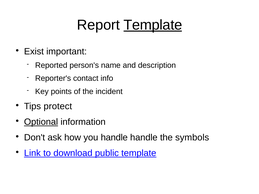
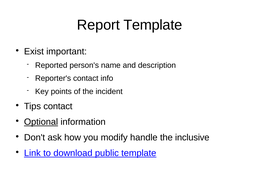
Template underline: present -> none (153, 25)
Tips protect: protect -> contact (58, 106)
you handle: handle -> modify (114, 138)
symbols: symbols -> inclusive (192, 138)
